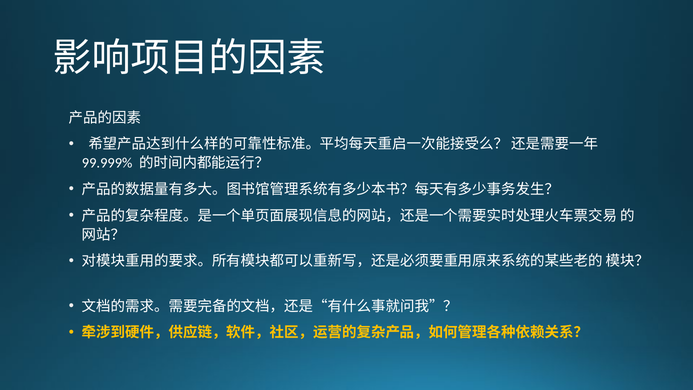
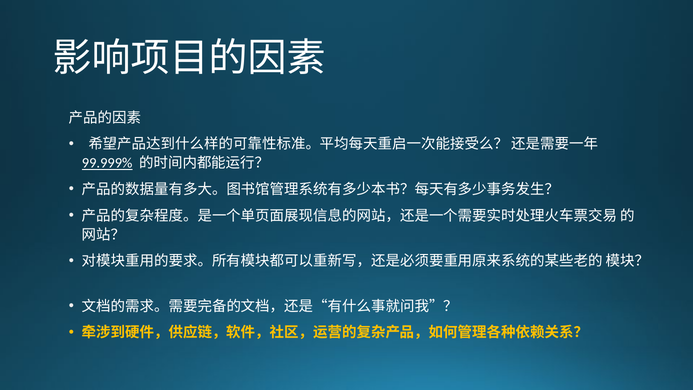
99.999% underline: none -> present (107, 163)
